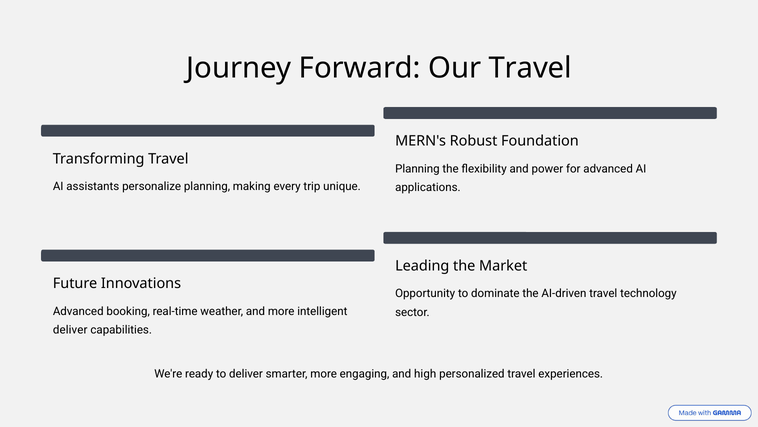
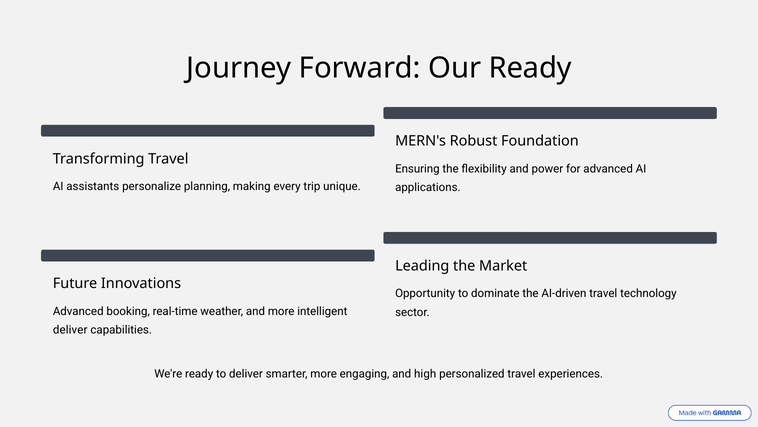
Our Travel: Travel -> Ready (530, 68)
Planning: Planning -> Ensuring (417, 169)
